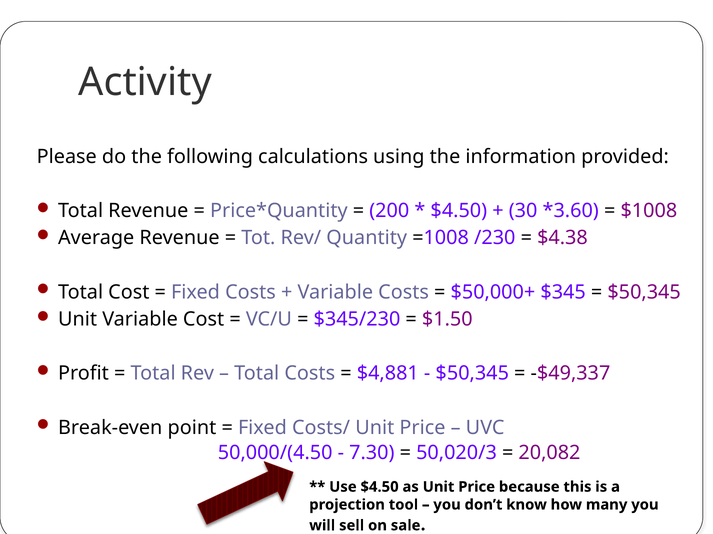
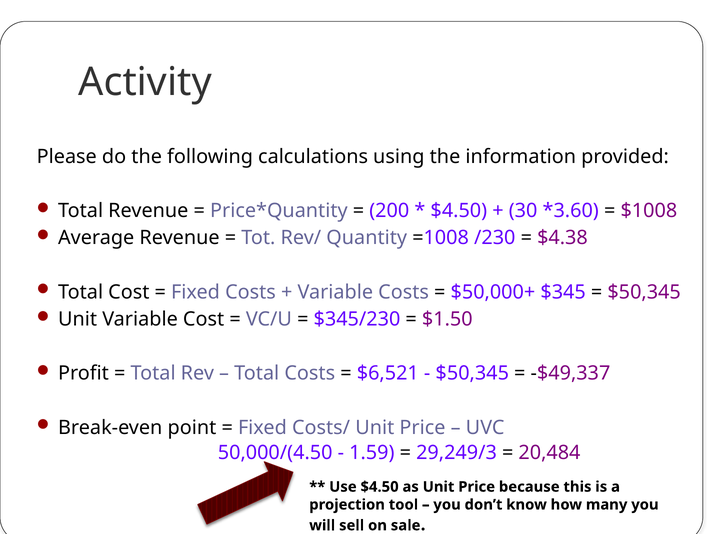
$4,881: $4,881 -> $6,521 (388, 374)
7.30: 7.30 -> 1.59 (372, 453)
50,020/3: 50,020/3 -> 29,249/3 (457, 453)
20,082: 20,082 -> 20,484 (549, 453)
